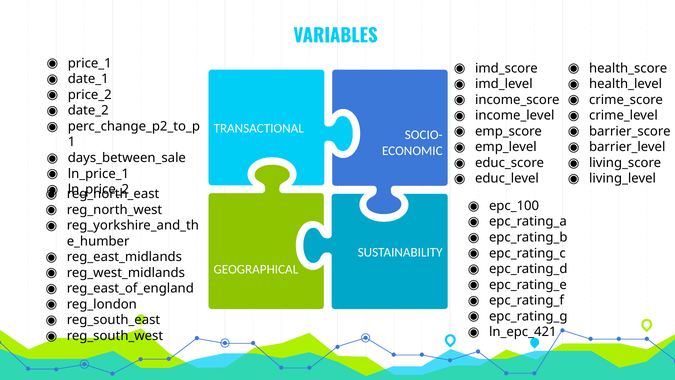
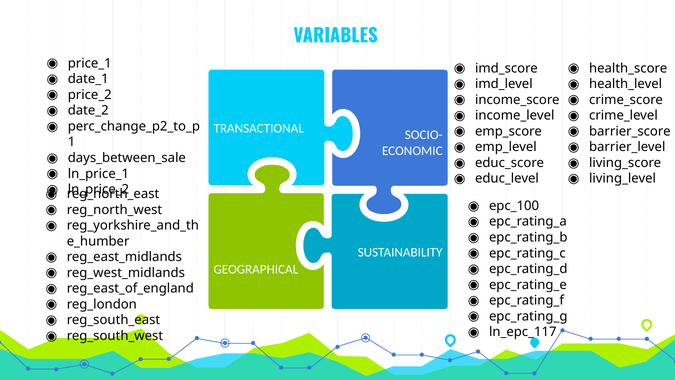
ln_epc_421: ln_epc_421 -> ln_epc_117 (523, 332)
